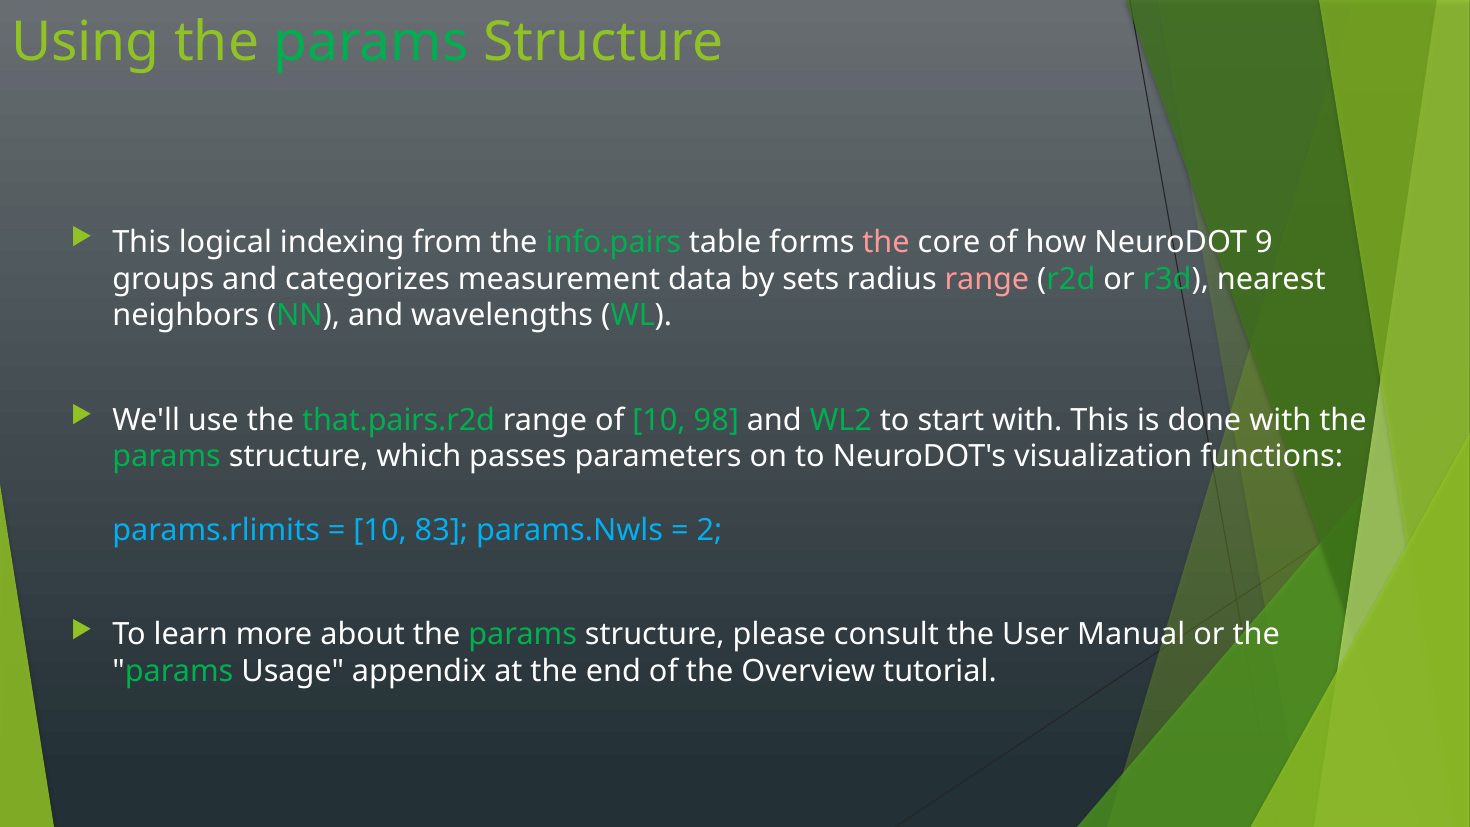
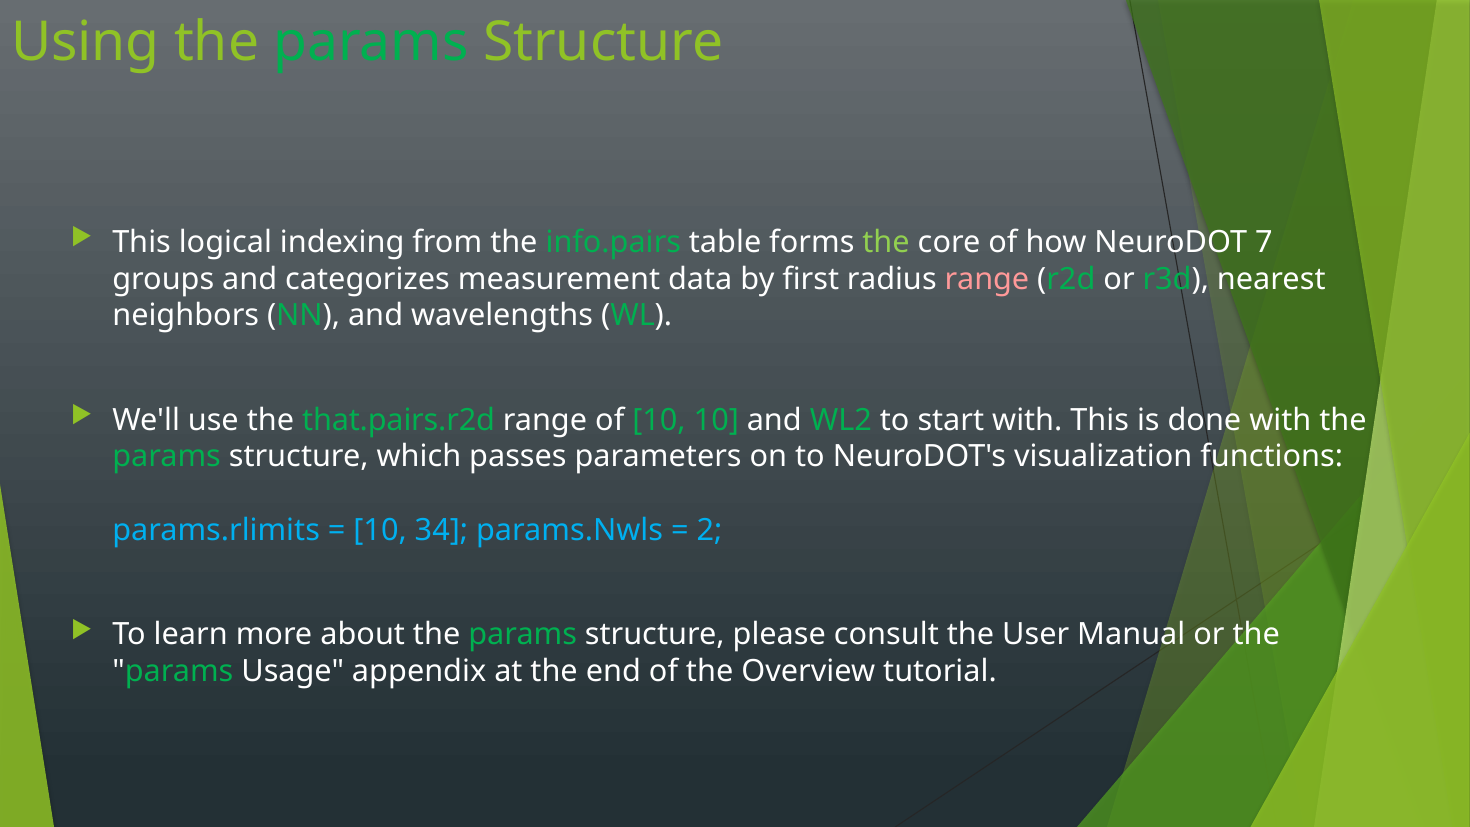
the colour: pink -> light green (886, 242)
9: 9 -> 7 (1264, 242)
sets: sets -> first (811, 279)
10 98: 98 -> 10 (716, 420)
83: 83 -> 34 (441, 530)
